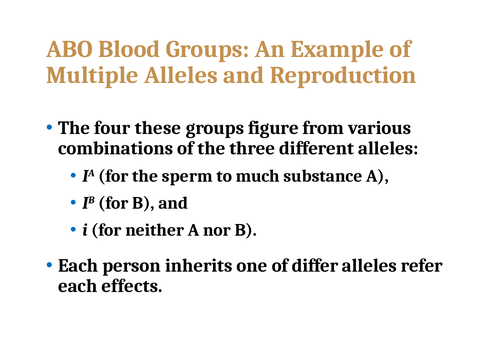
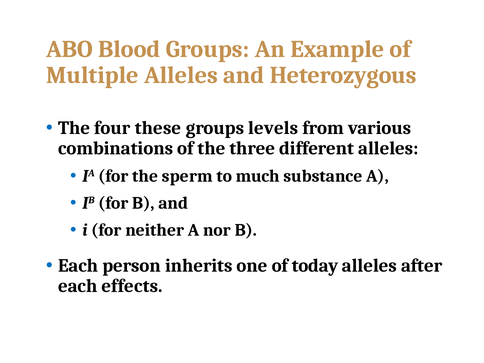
Reproduction: Reproduction -> Heterozygous (343, 75)
figure: figure -> levels (273, 128)
differ: differ -> today (315, 266)
refer: refer -> after (422, 266)
